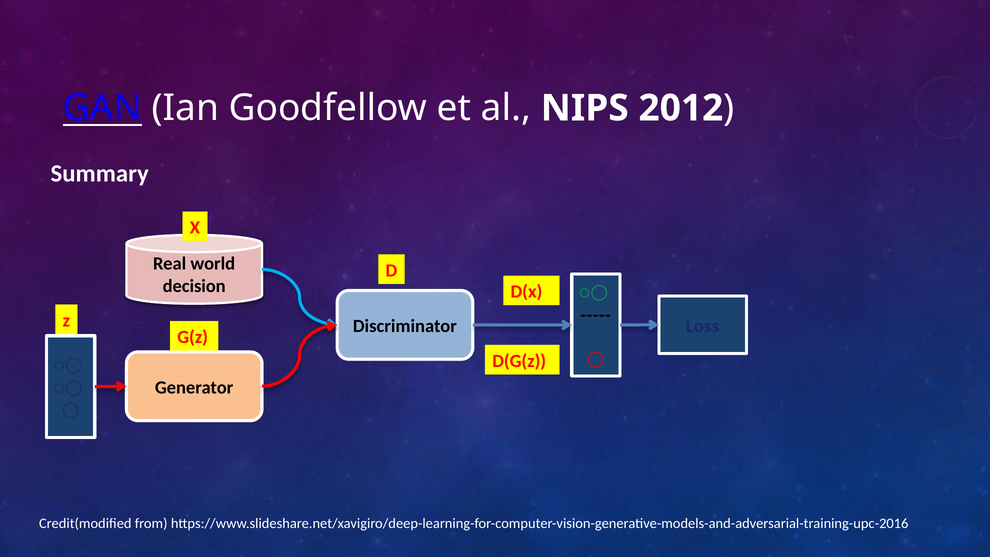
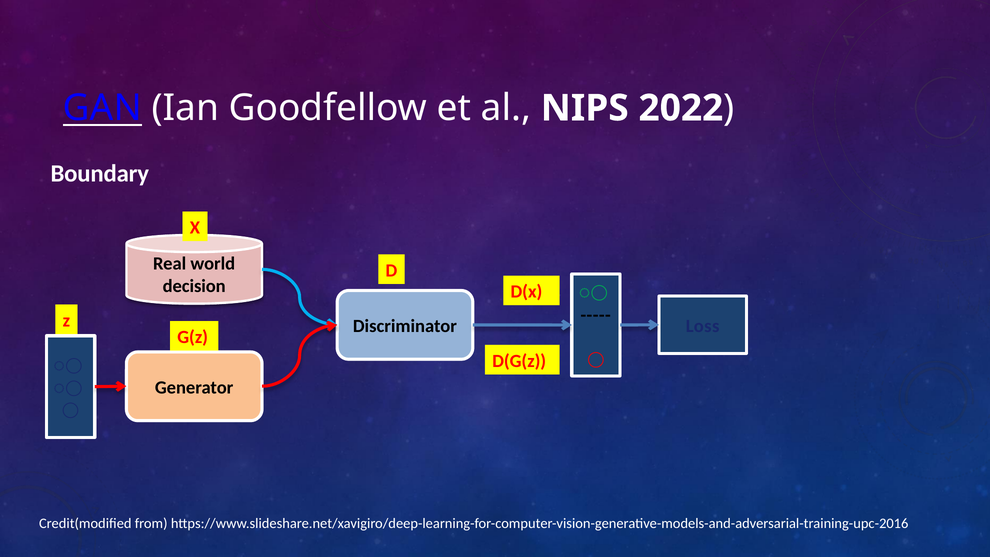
2012: 2012 -> 2022 (681, 108)
Summary: Summary -> Boundary (100, 173)
